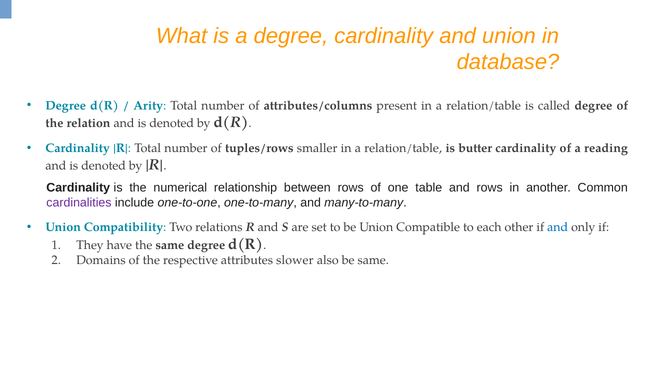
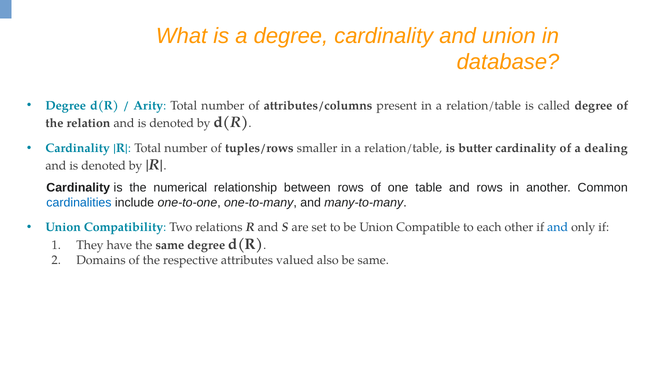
reading: reading -> dealing (606, 148)
cardinalities colour: purple -> blue (79, 203)
slower: slower -> valued (295, 260)
